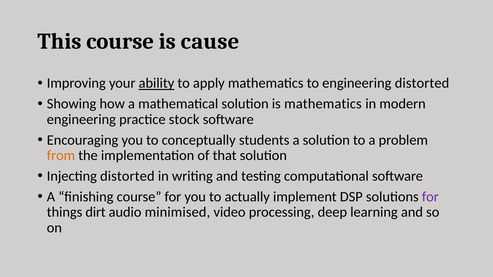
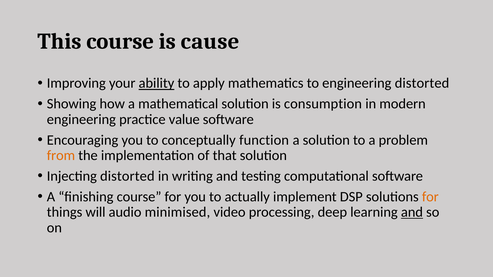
is mathematics: mathematics -> consumption (323, 104)
stock: stock -> value (184, 119)
students: students -> function (264, 140)
for colour: purple -> orange (430, 197)
dirt: dirt -> will (96, 212)
and underline: none -> present (412, 212)
